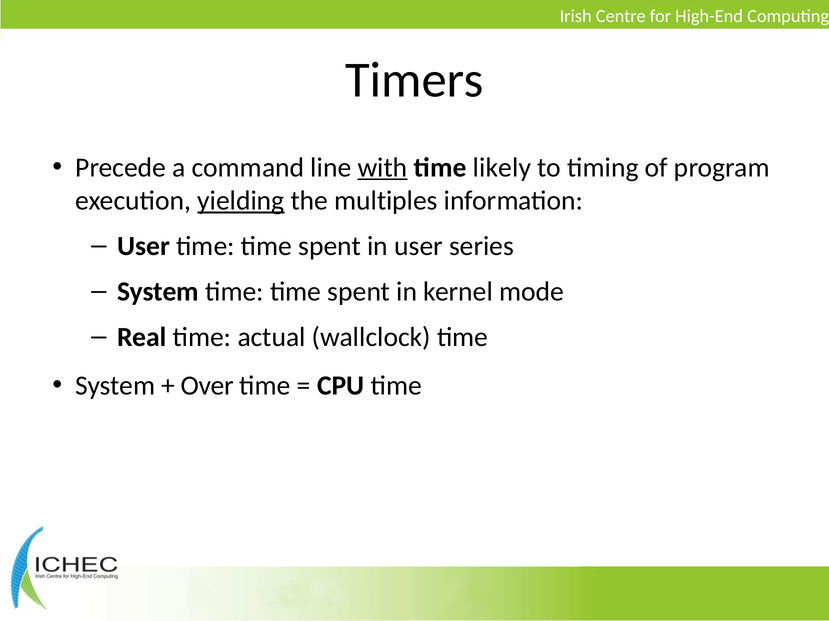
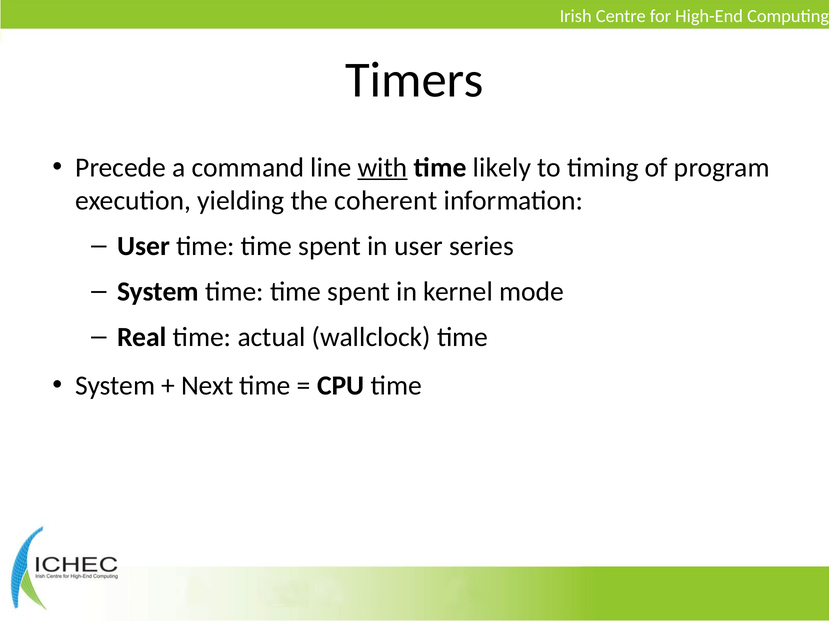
yielding underline: present -> none (241, 201)
multiples: multiples -> coherent (386, 201)
Over: Over -> Next (207, 386)
